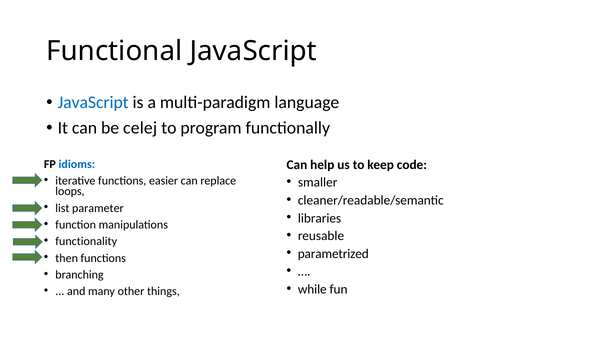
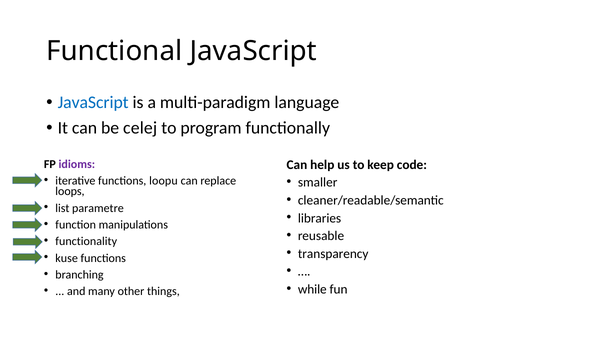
idioms colour: blue -> purple (77, 165)
easier: easier -> loopu (163, 181)
parameter: parameter -> parametre (98, 208)
parametrized: parametrized -> transparency (333, 254)
then: then -> kuse (67, 258)
